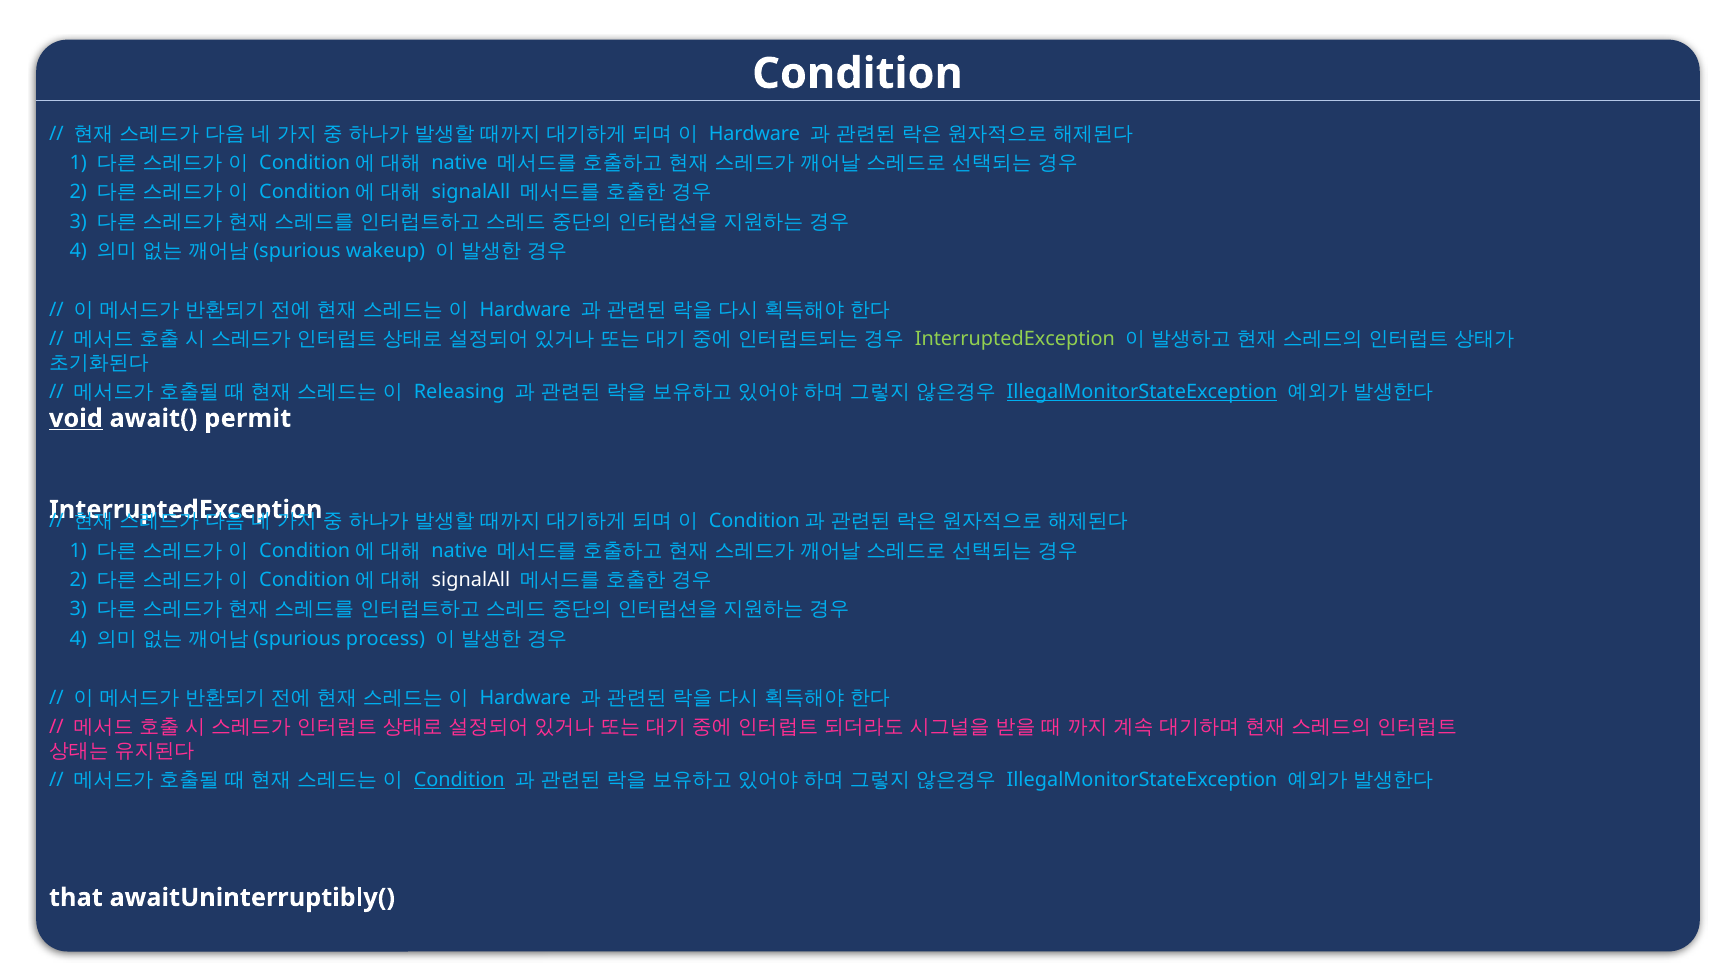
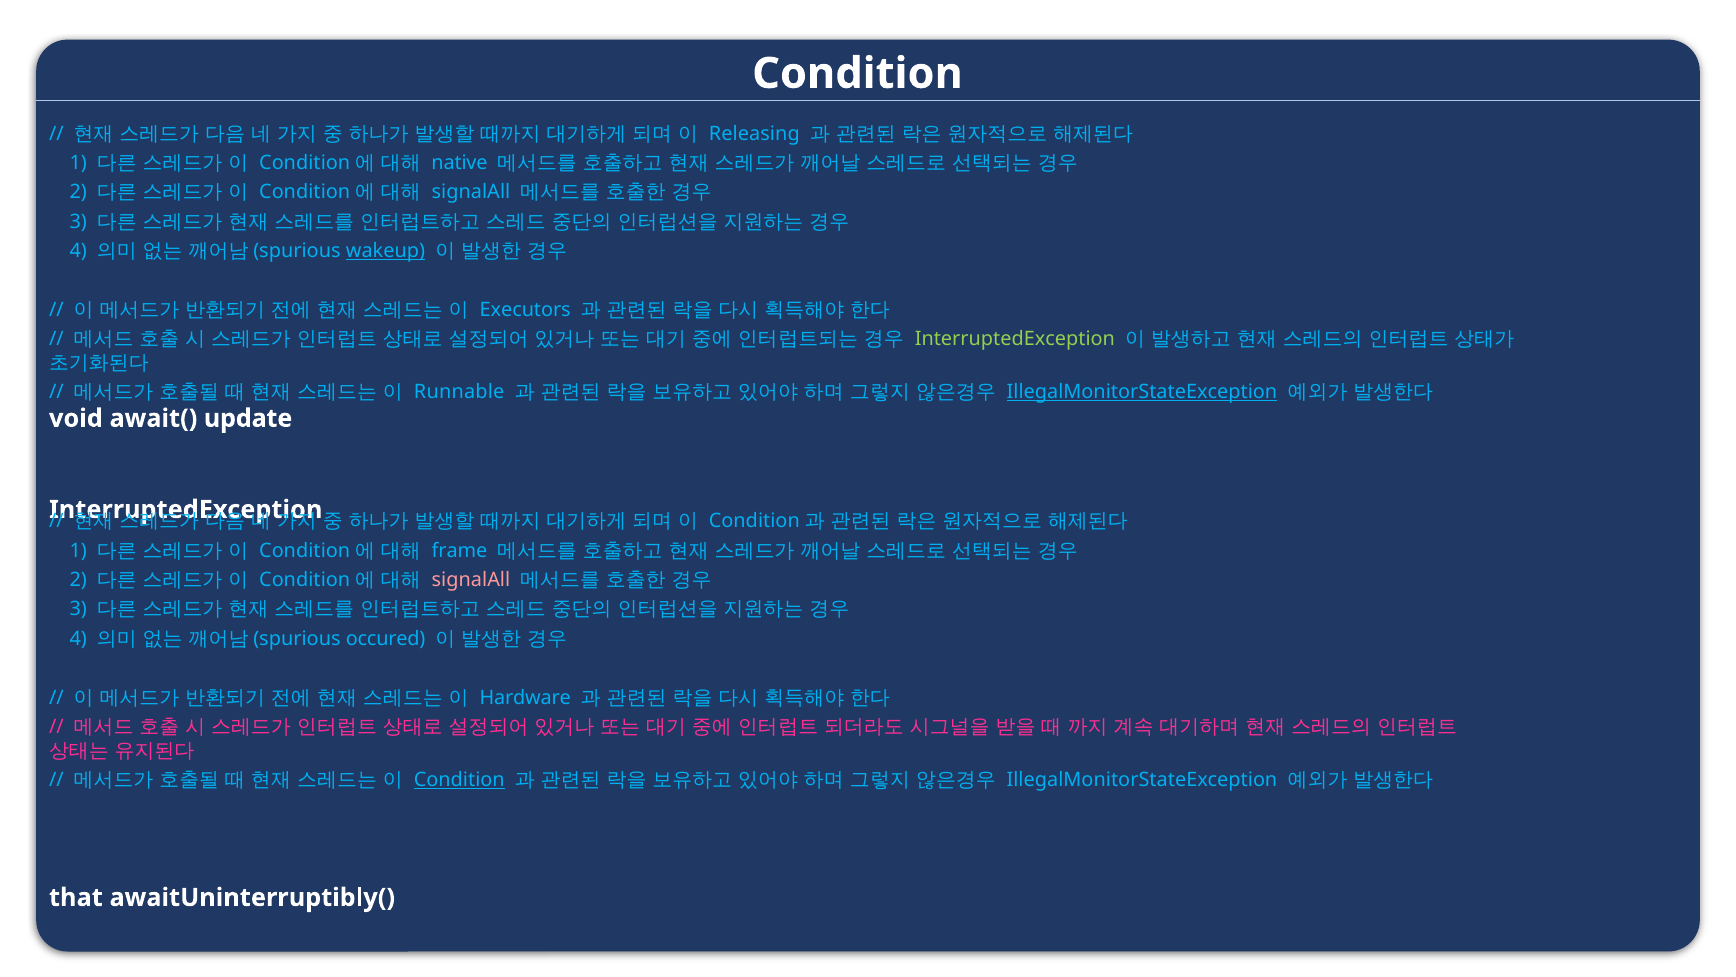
Hardware: Hardware -> Releasing (754, 133)
wakeup underline: none -> present (386, 251)
Hardware: Hardware -> Executors (525, 309)
Releasing: Releasing -> Runnable (459, 392)
void underline: present -> none (76, 418)
permit: permit -> update (248, 418)
native: native -> frame (459, 550)
signalAll colour: white -> pink (471, 580)
process: process -> occured (386, 638)
